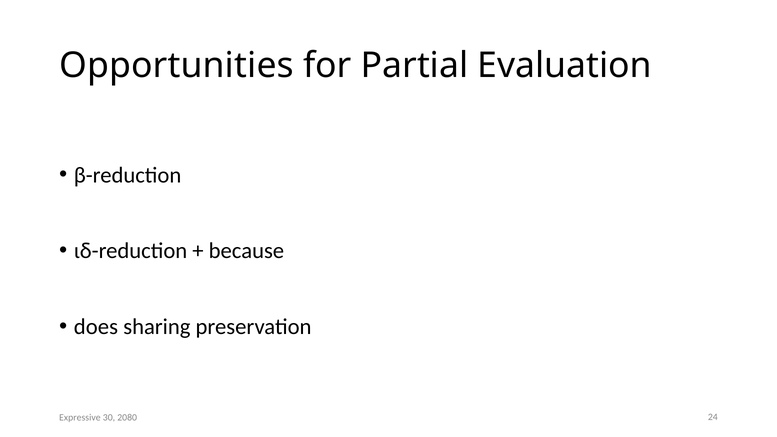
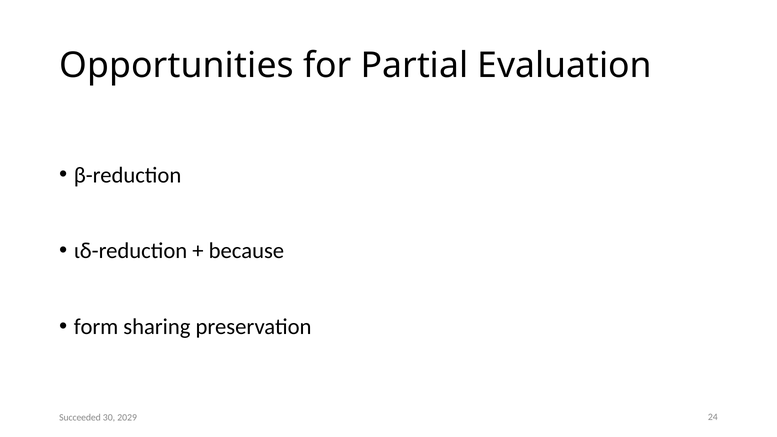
does: does -> form (96, 327)
Expressive: Expressive -> Succeeded (80, 417)
2080: 2080 -> 2029 (127, 417)
